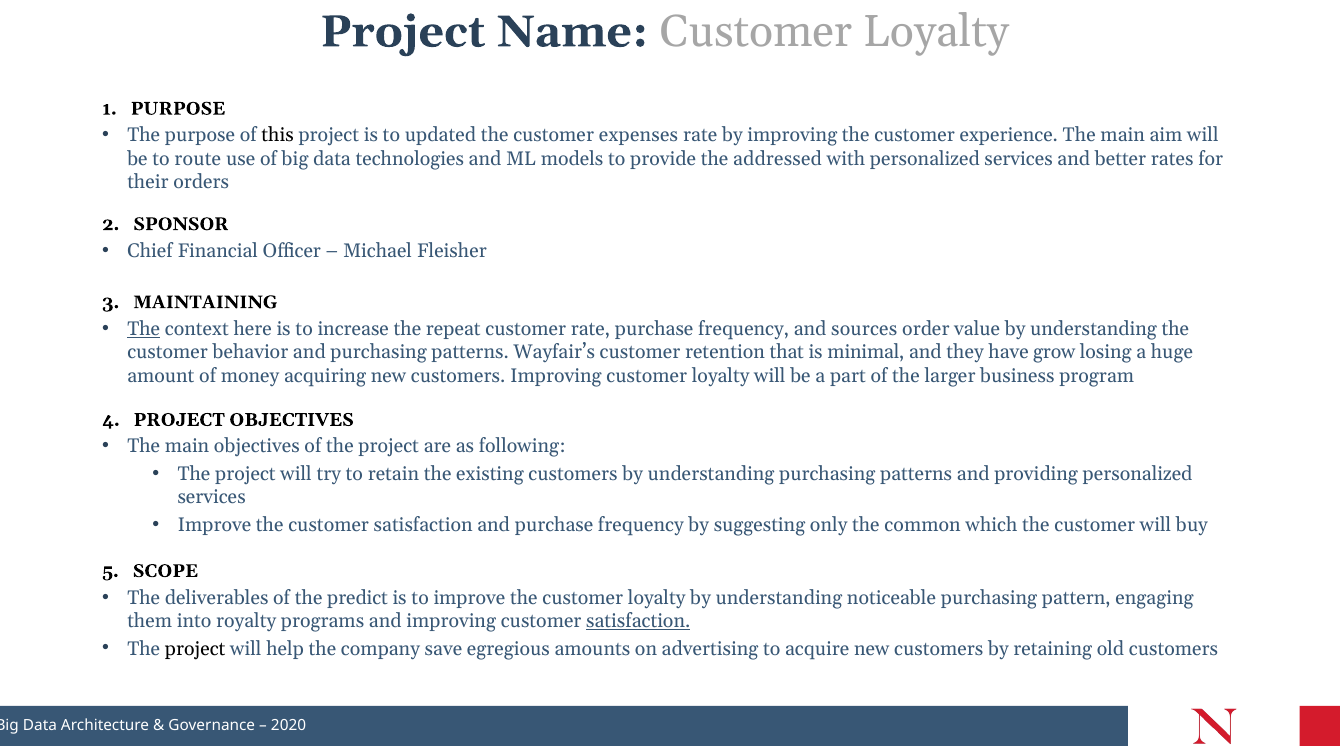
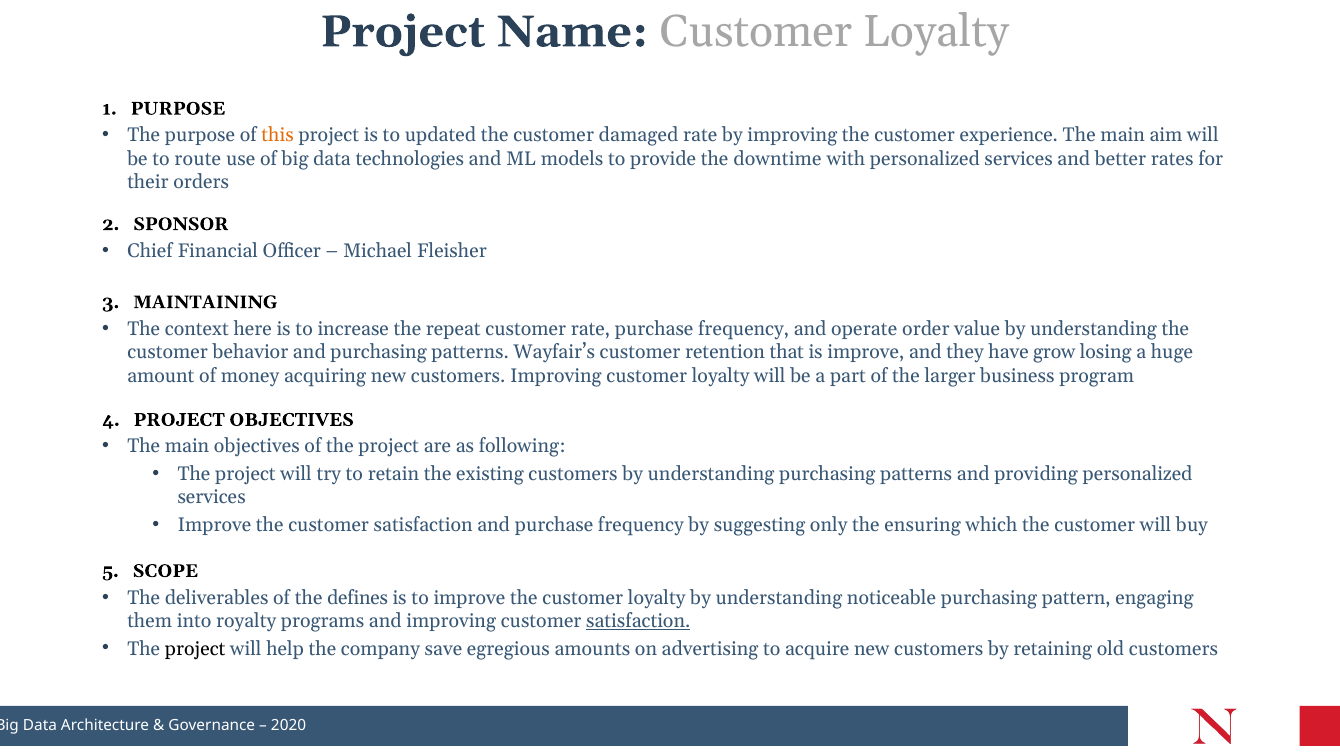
this colour: black -> orange (278, 135)
expenses: expenses -> damaged (639, 135)
addressed: addressed -> downtime (777, 159)
The underline: present -> none (144, 329)
sources: sources -> operate (864, 329)
is minimal: minimal -> improve (866, 352)
common: common -> ensuring (923, 525)
predict: predict -> defines (358, 597)
